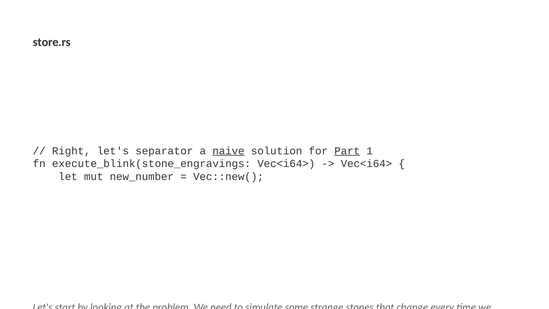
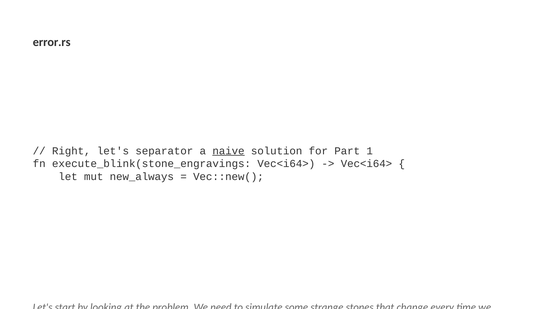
store.rs: store.rs -> error.rs (52, 42)
Part underline: present -> none (347, 151)
new_number: new_number -> new_always (142, 176)
